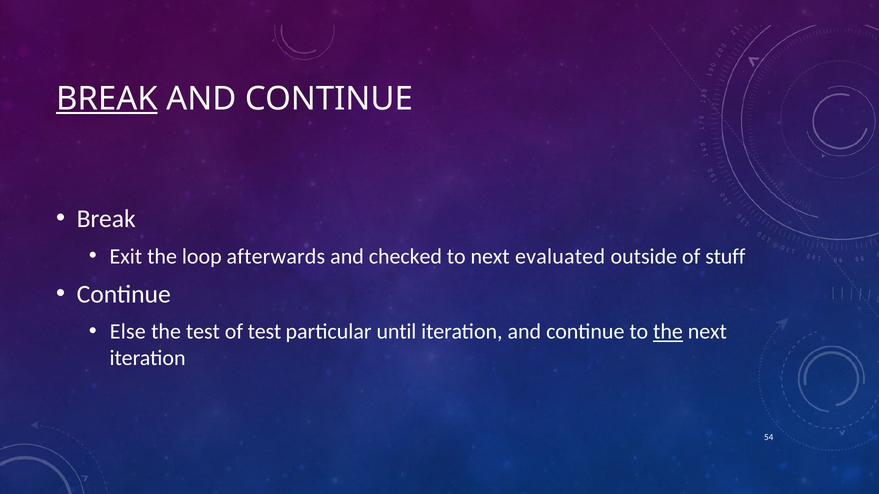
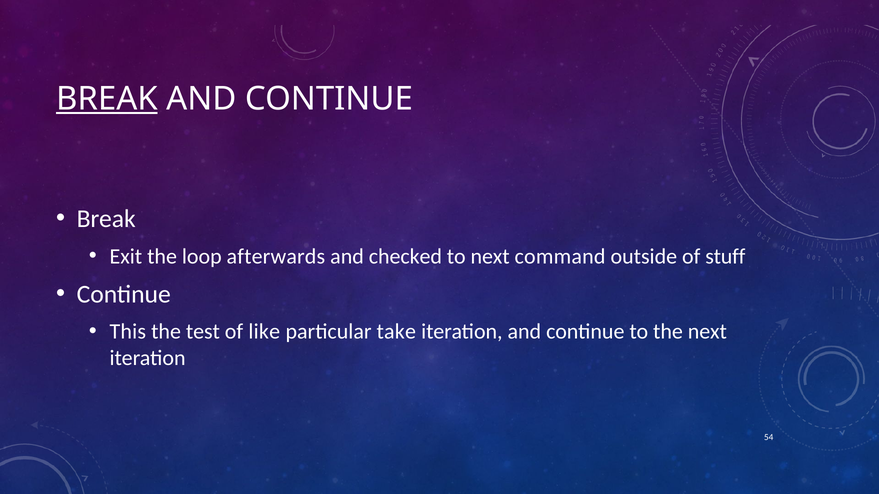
evaluated: evaluated -> command (560, 257)
Else: Else -> This (128, 332)
of test: test -> like (264, 332)
until: until -> take (396, 332)
the underline: present -> none (668, 332)
